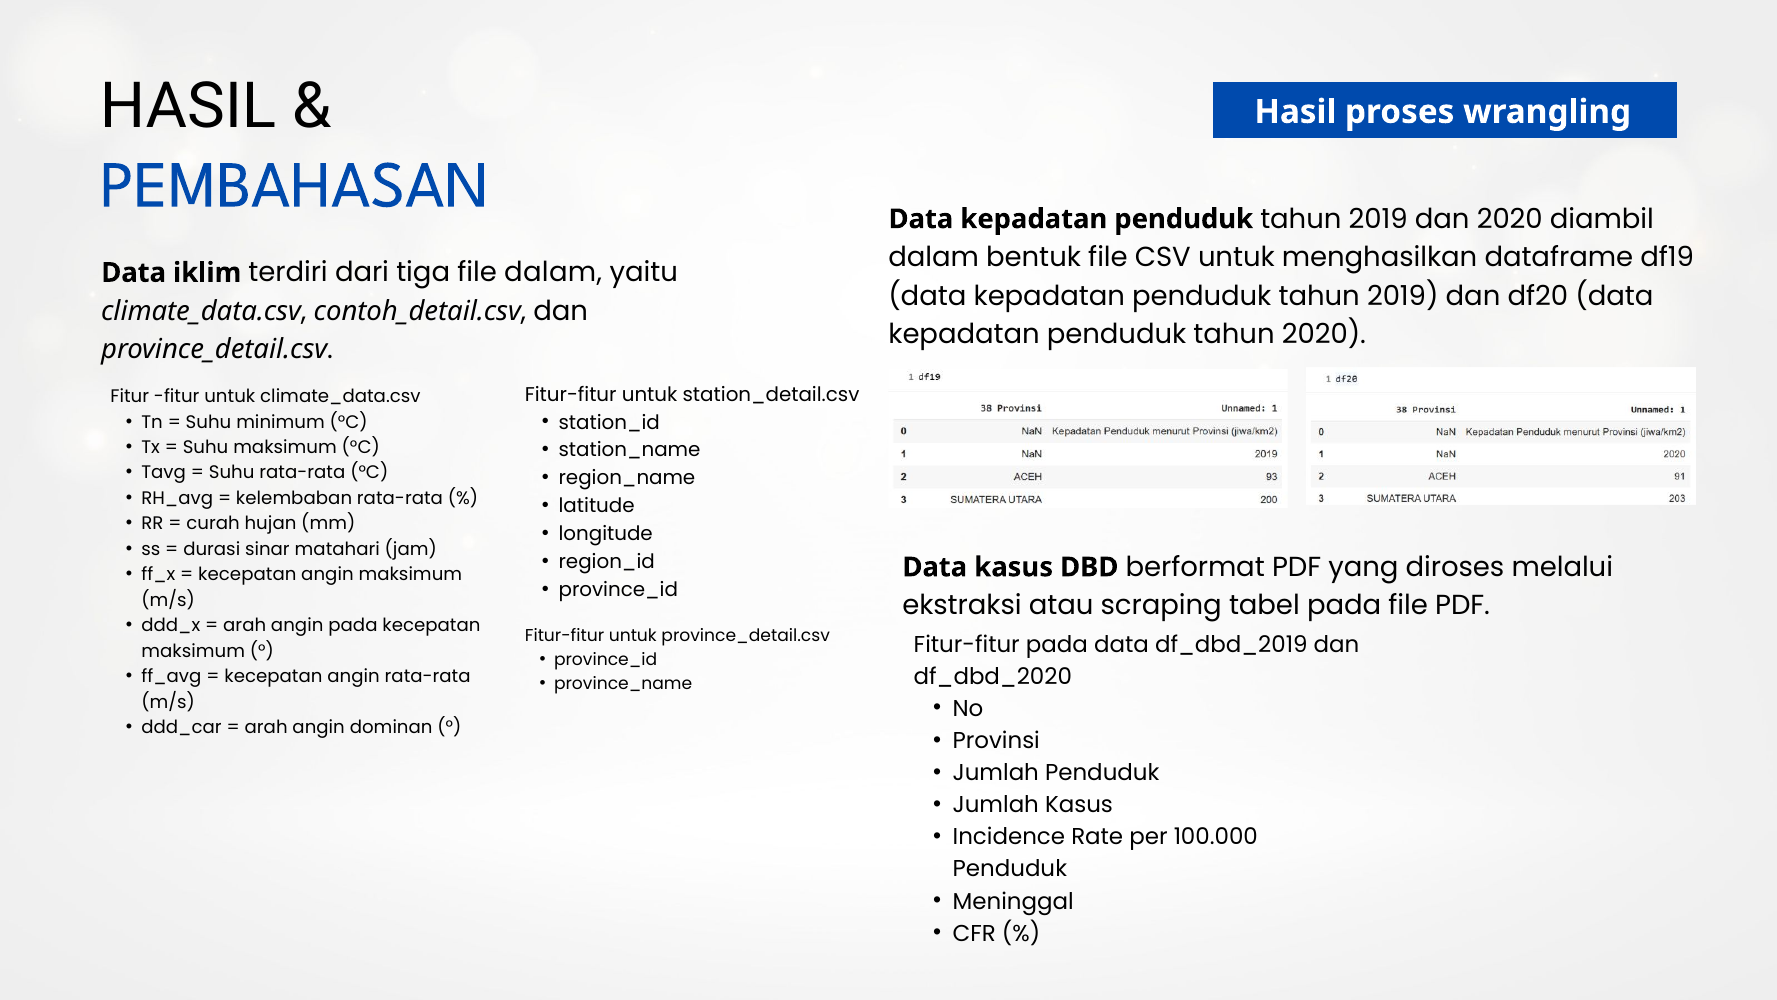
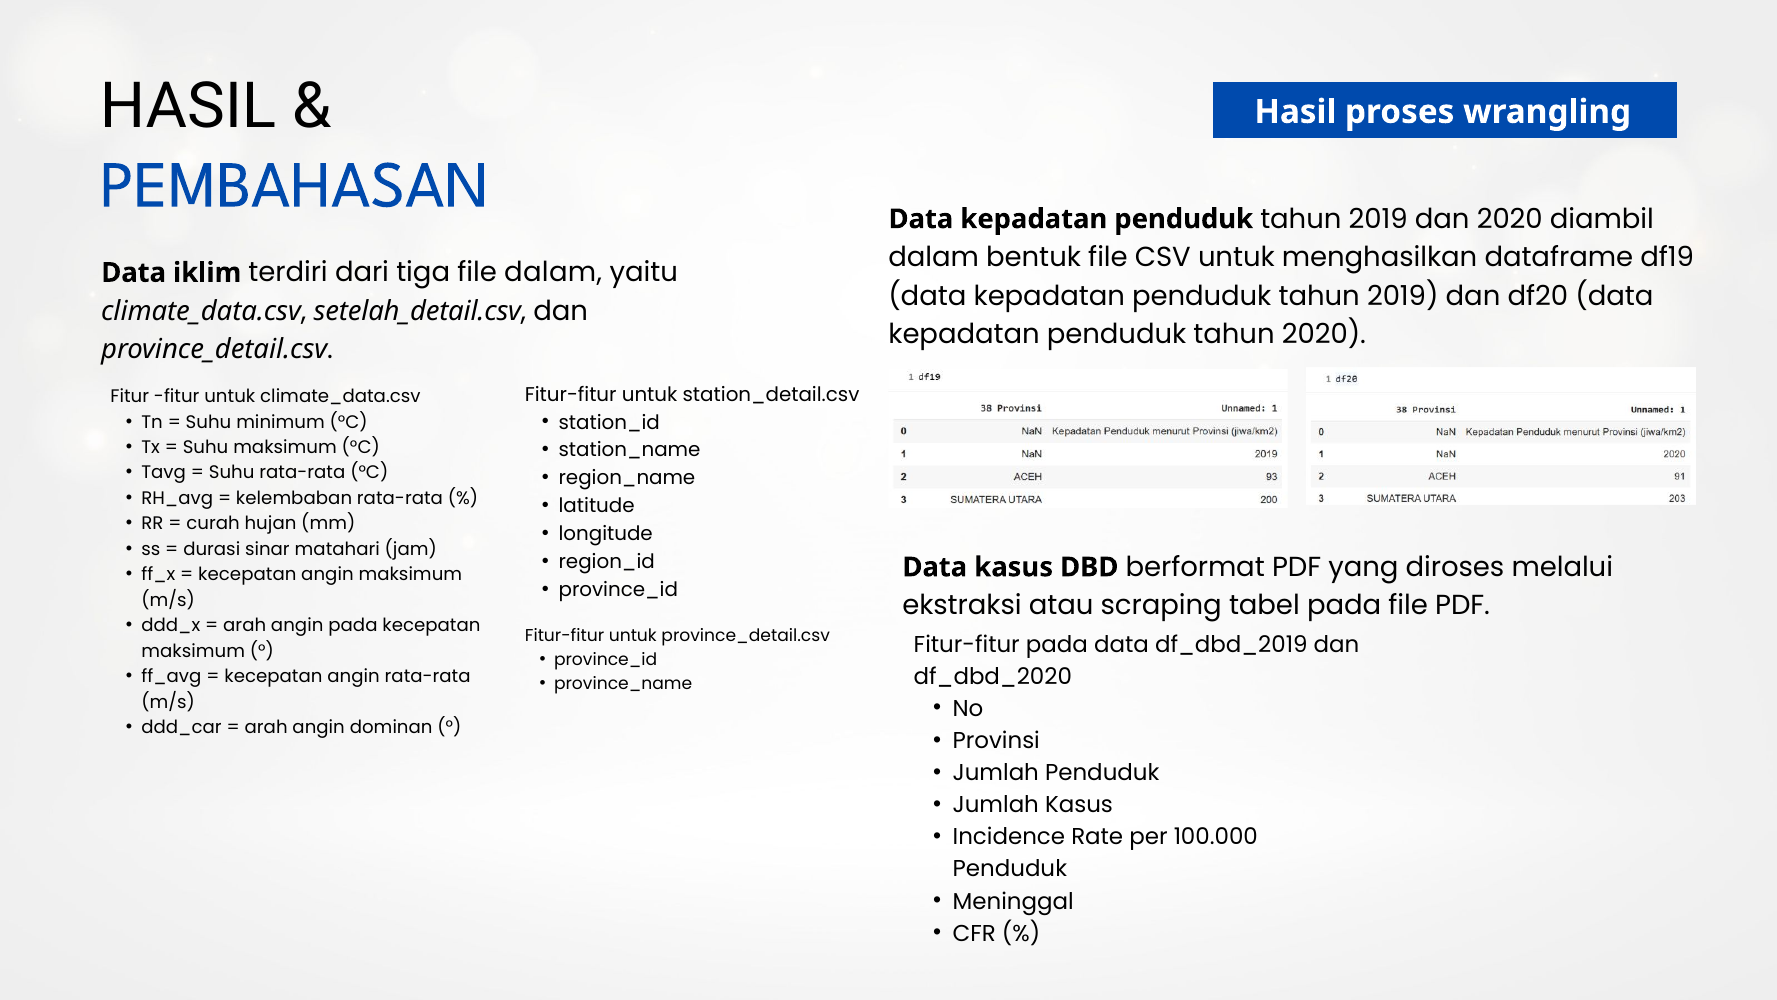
contoh_detail.csv: contoh_detail.csv -> setelah_detail.csv (417, 311)
